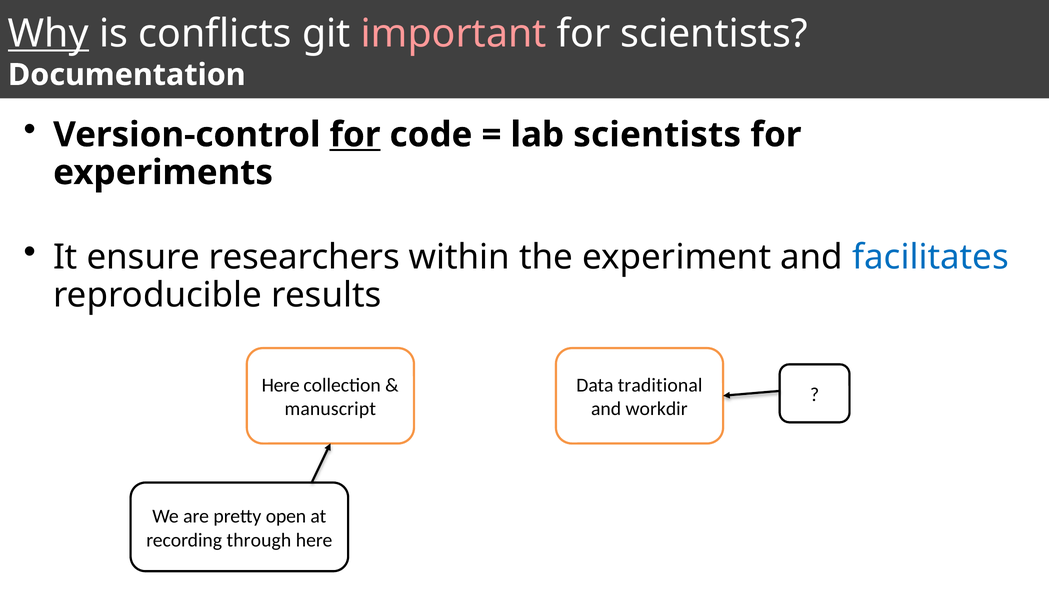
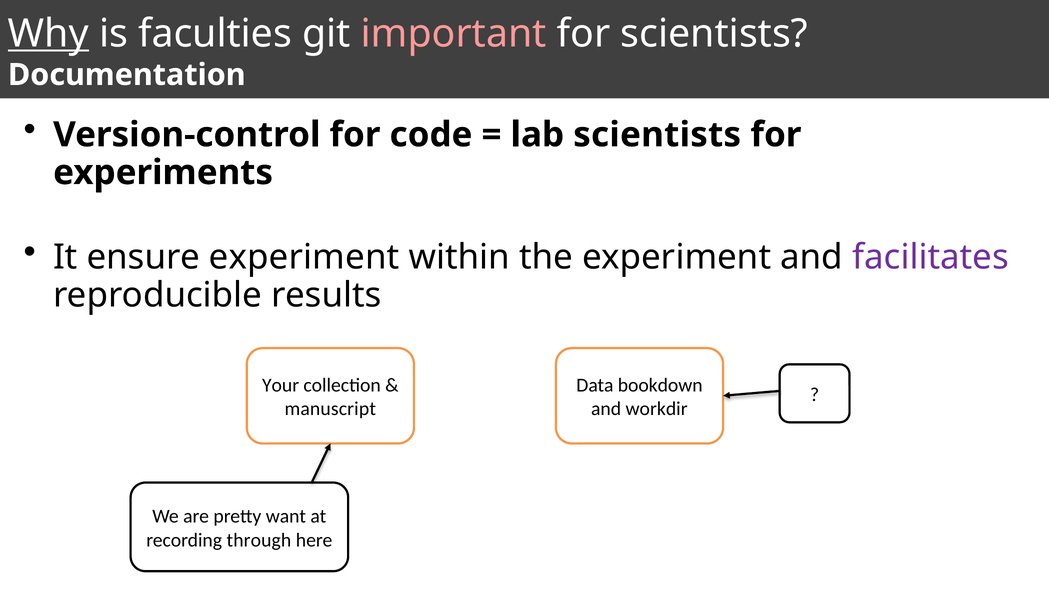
conflicts: conflicts -> faculties (215, 34)
for underline: present -> none (355, 135)
ensure researchers: researchers -> experiment (304, 257)
facilitates colour: blue -> purple (931, 257)
Here: Here -> Your (281, 385)
traditional: traditional -> bookdown (660, 385)
open: open -> want (286, 517)
